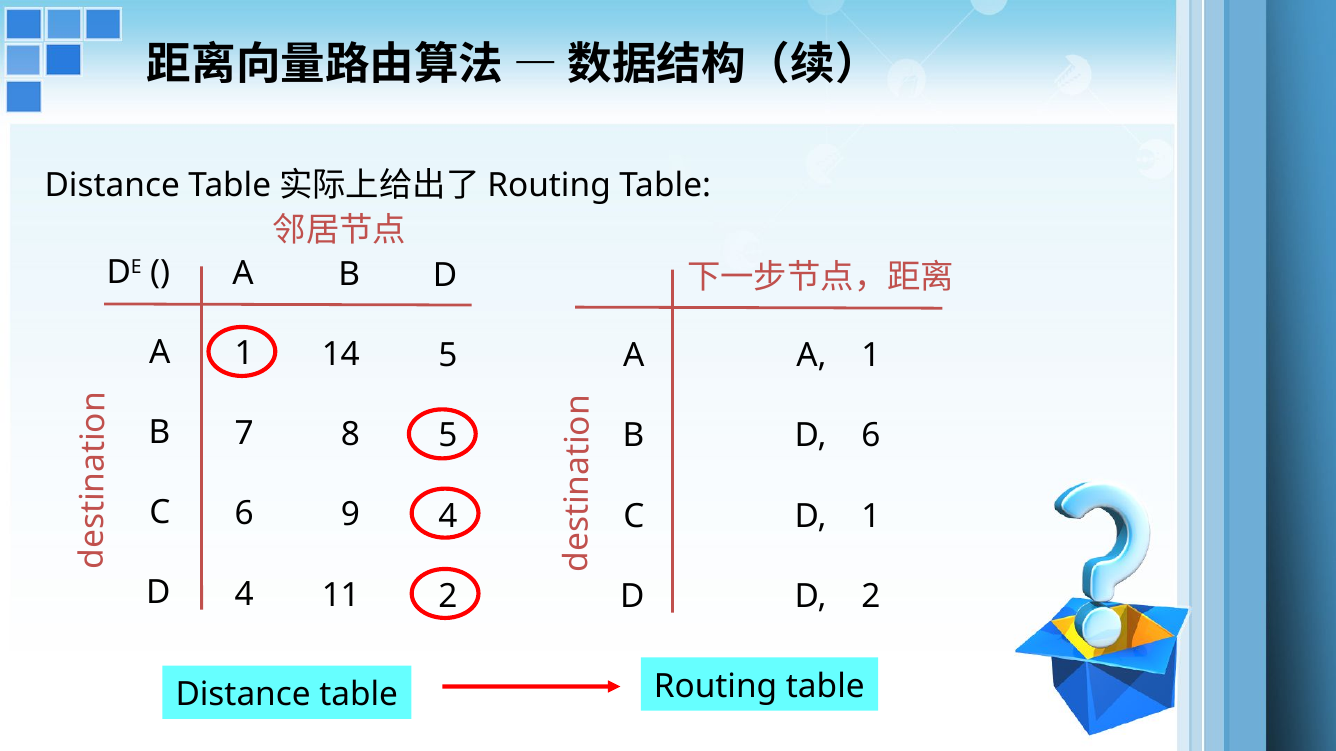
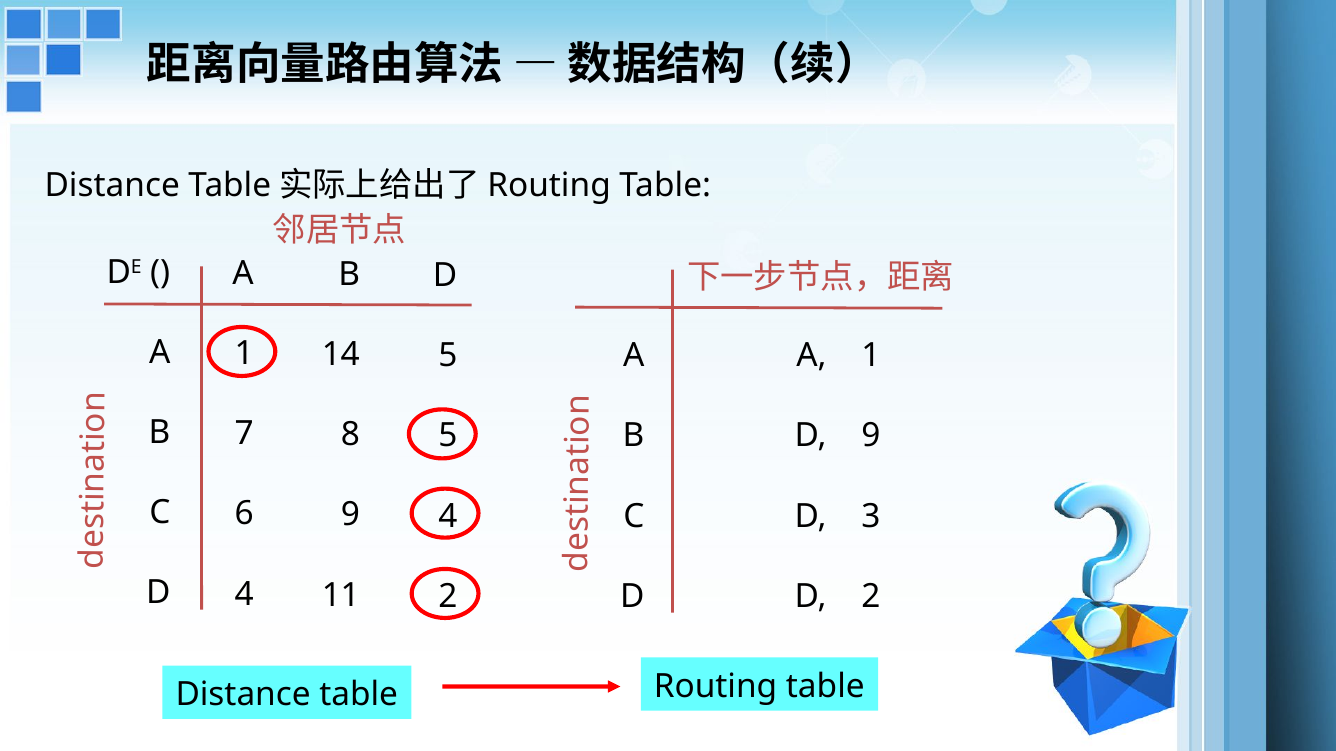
D 6: 6 -> 9 (871, 436)
D 1: 1 -> 3 (871, 516)
